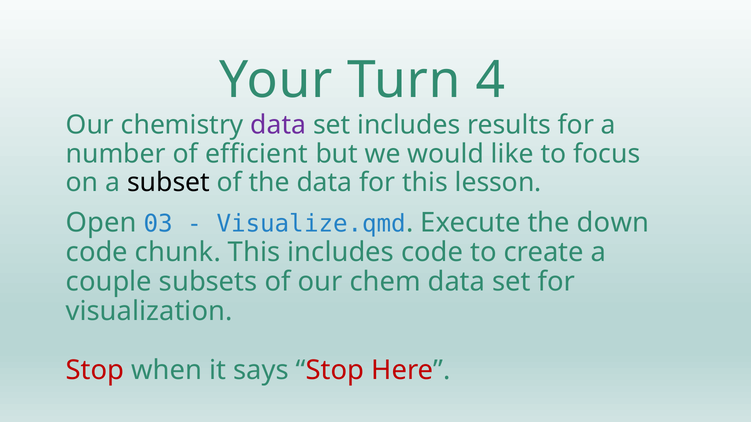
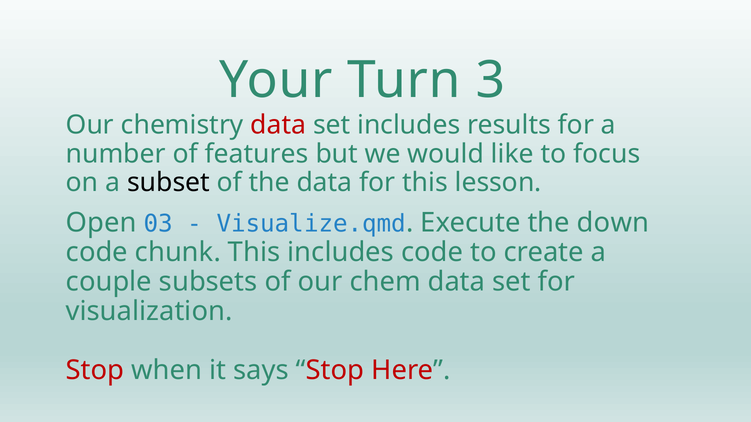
4: 4 -> 3 (491, 80)
data colour: purple -> red (278, 125)
efficient: efficient -> features (257, 154)
